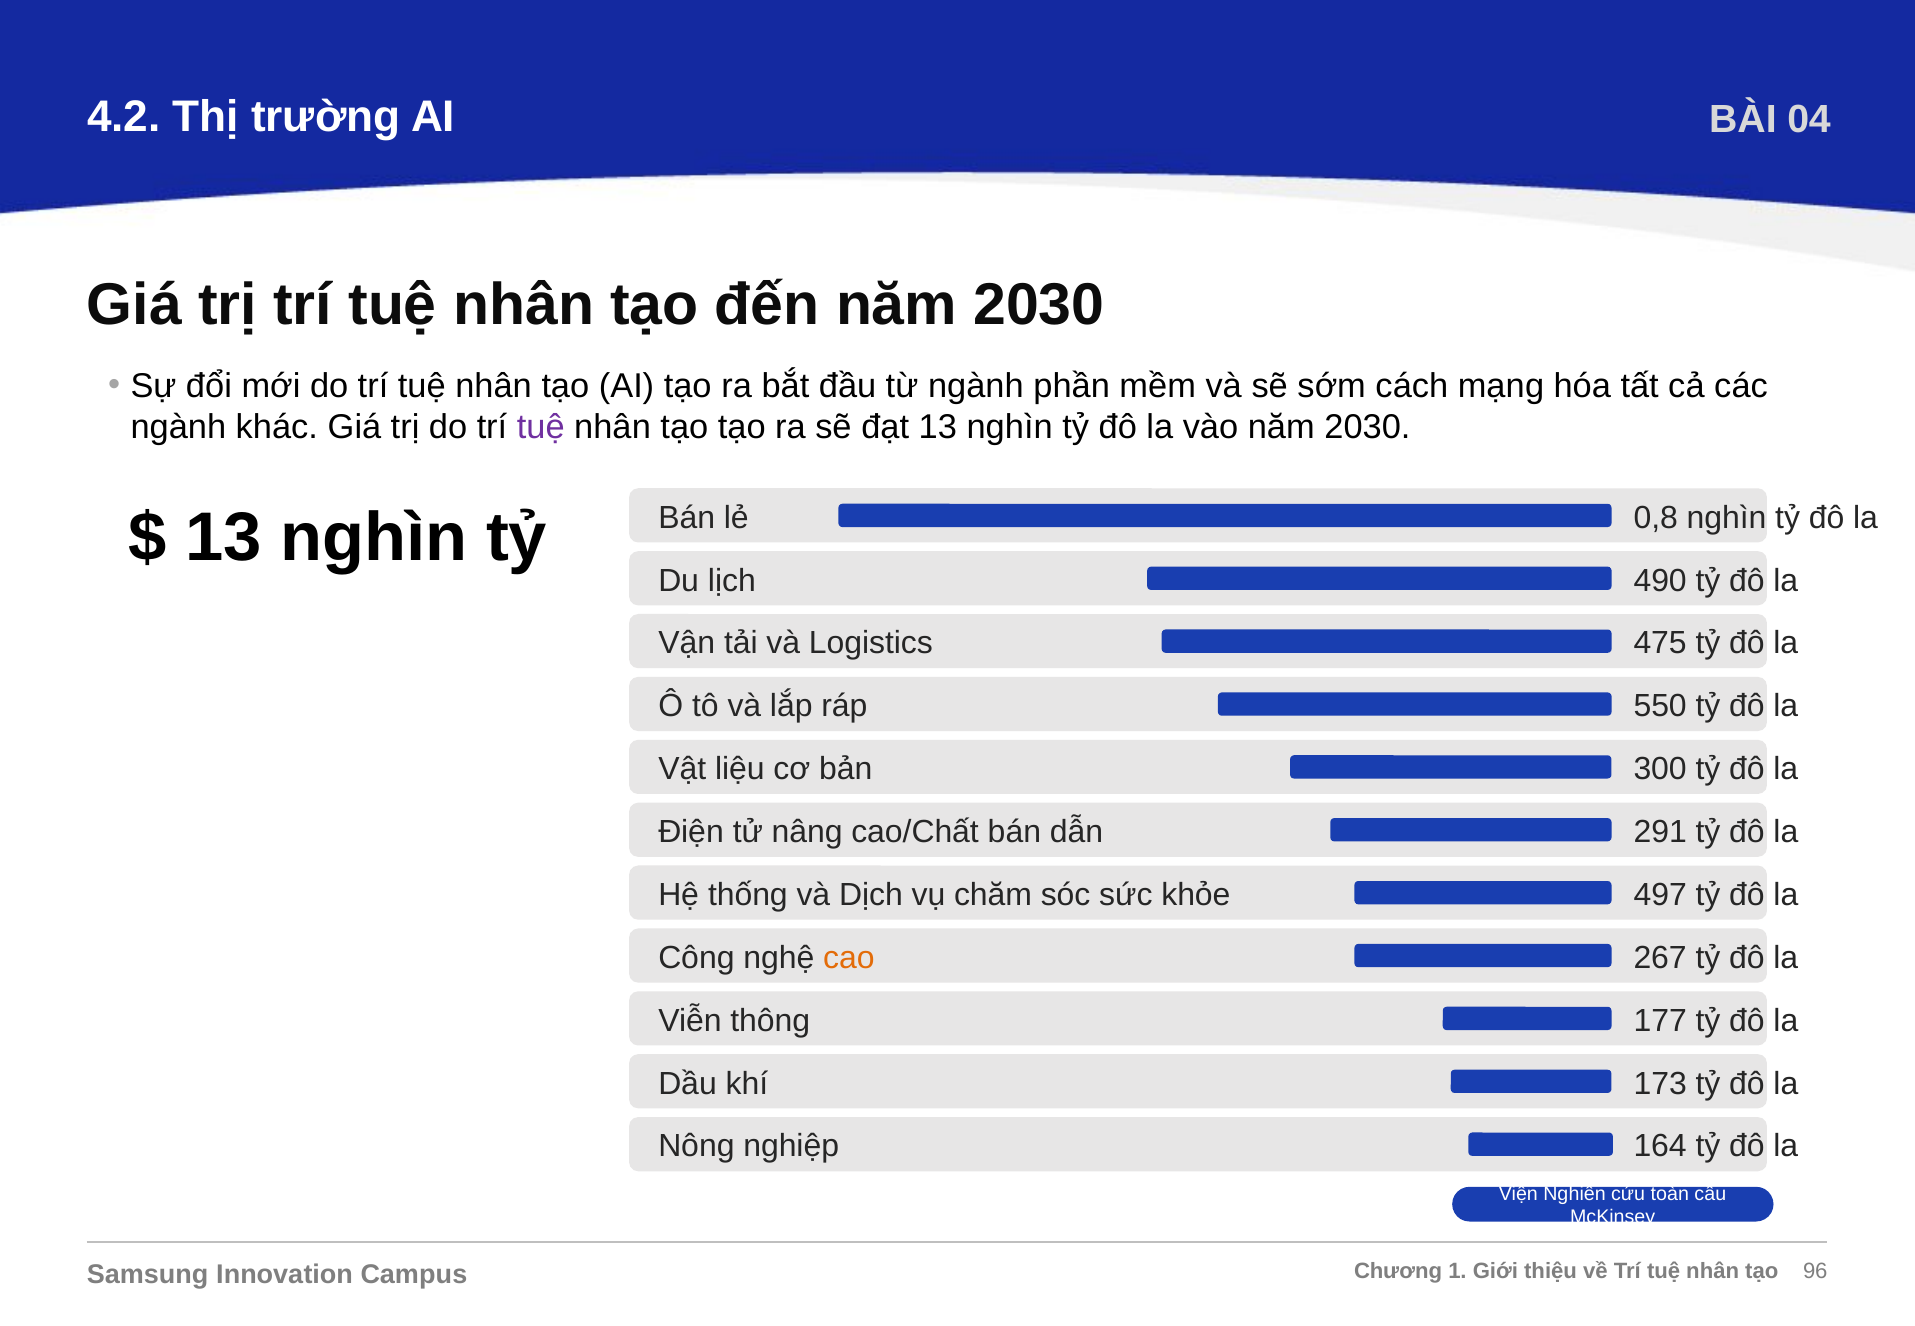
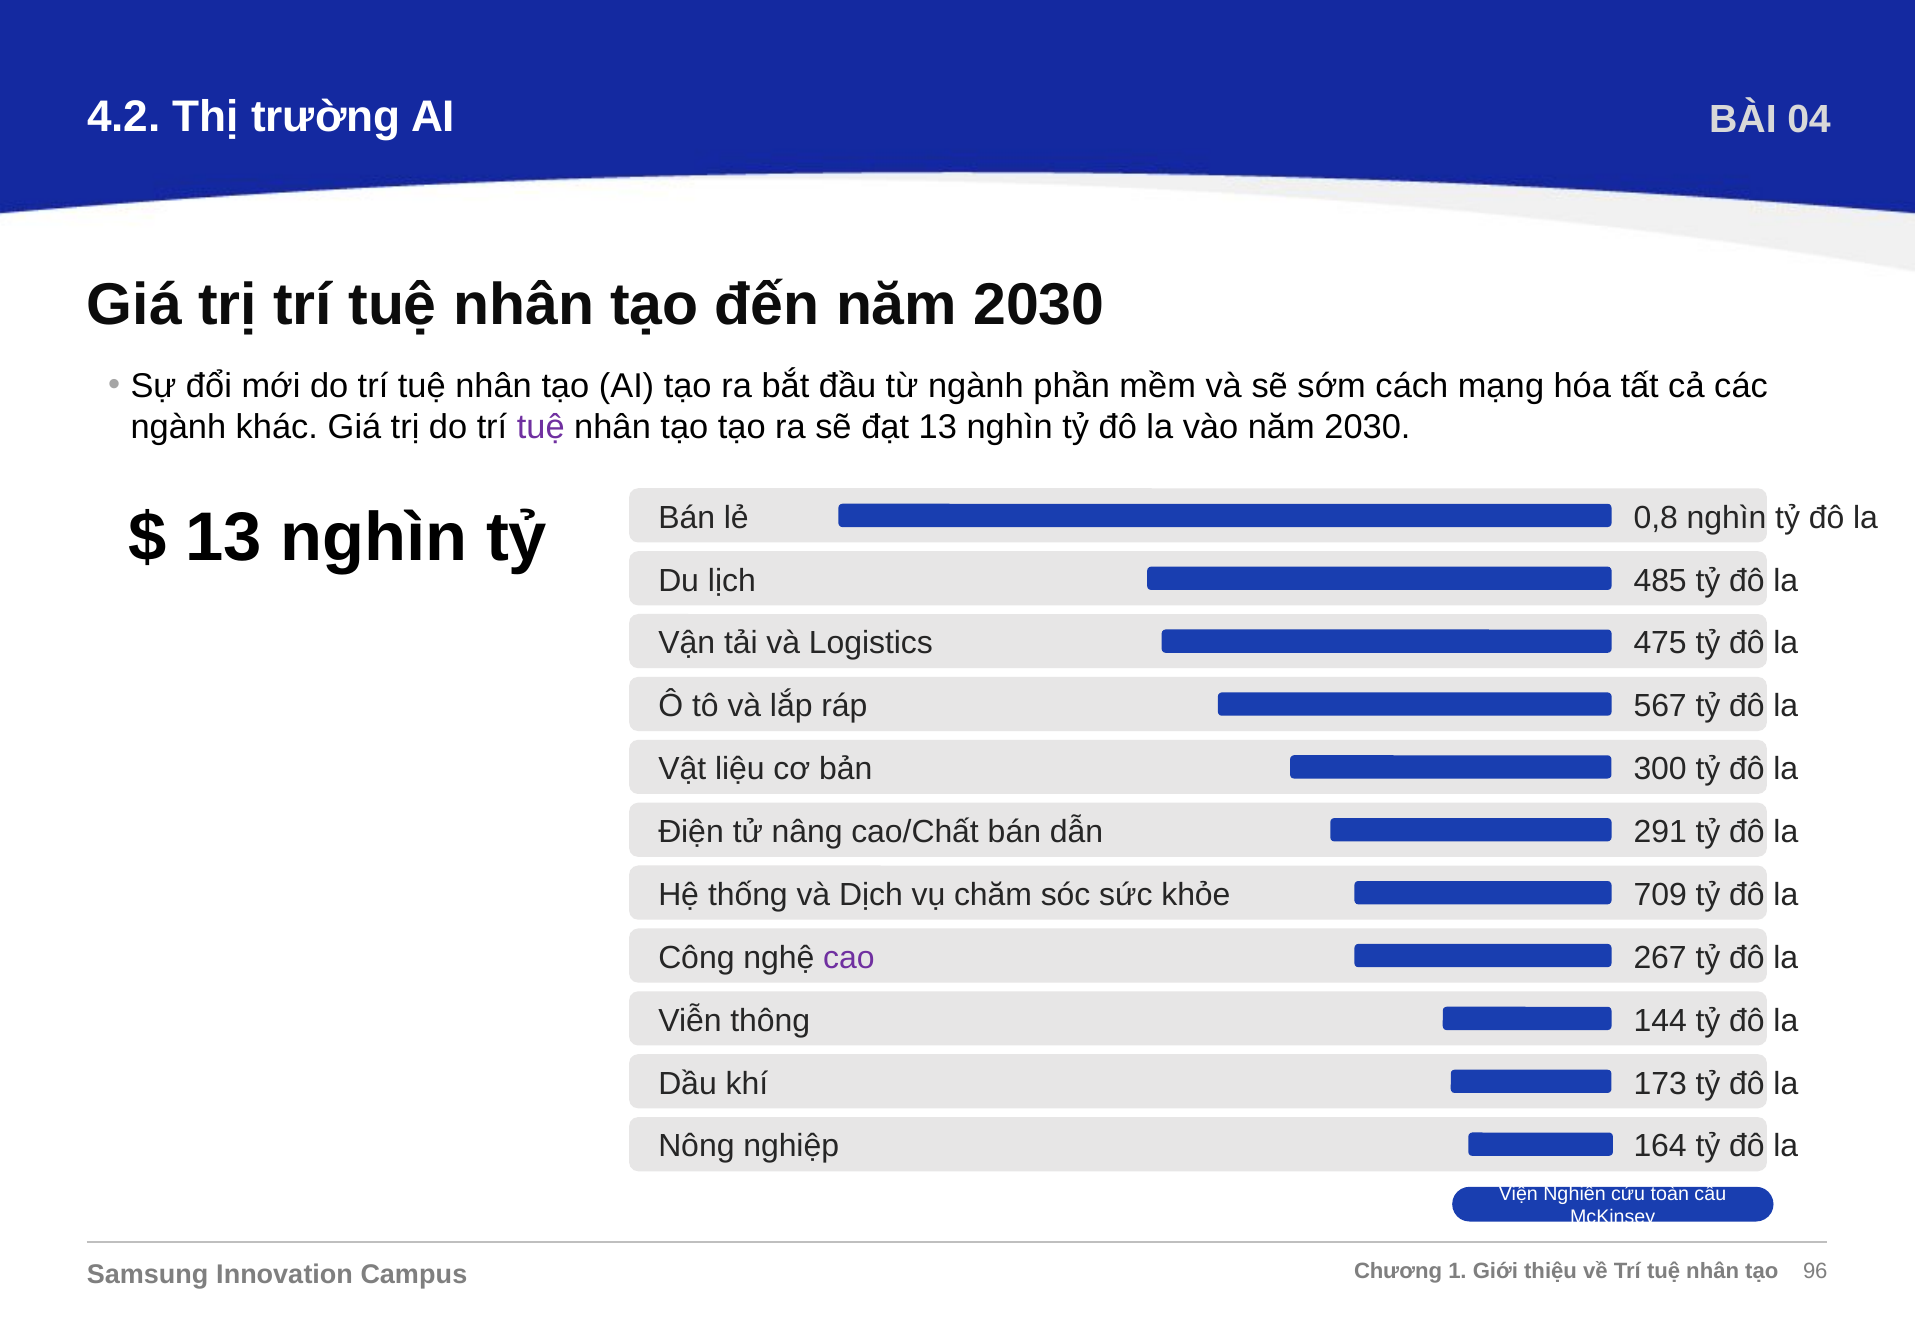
490: 490 -> 485 (1660, 581)
550: 550 -> 567 (1660, 706)
497: 497 -> 709 (1660, 895)
cao colour: orange -> purple (849, 958)
177: 177 -> 144 (1660, 1021)
